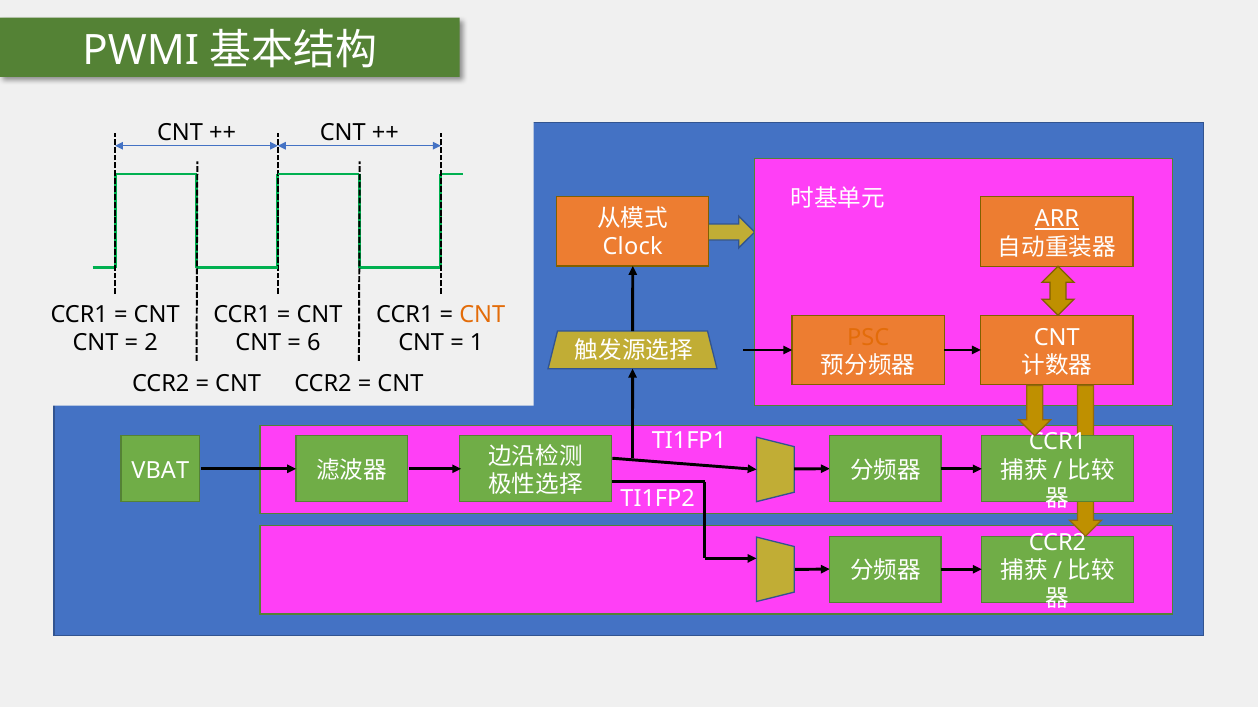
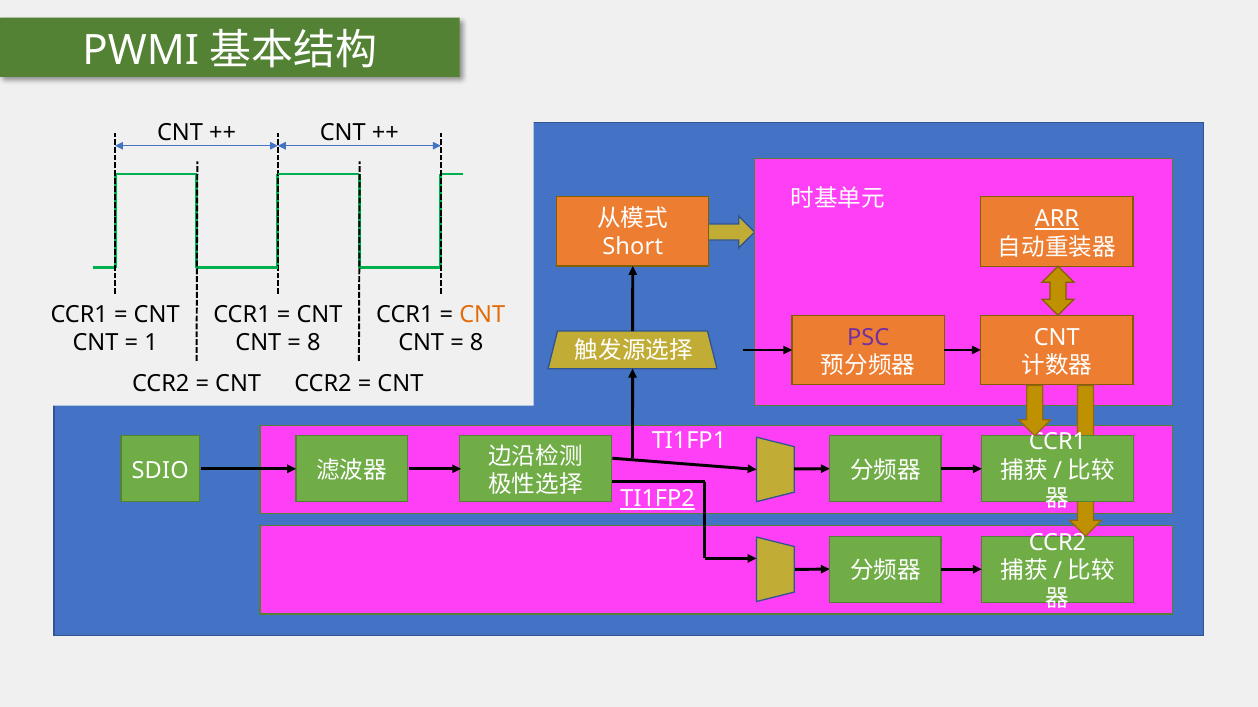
Clock: Clock -> Short (633, 247)
PSC colour: orange -> purple (868, 338)
2: 2 -> 1 (151, 343)
6: 6 -> 8 (314, 343)
1: 1 -> 8 (477, 343)
VBAT: VBAT -> SDIO (160, 471)
TI1FP2 underline: none -> present (658, 499)
